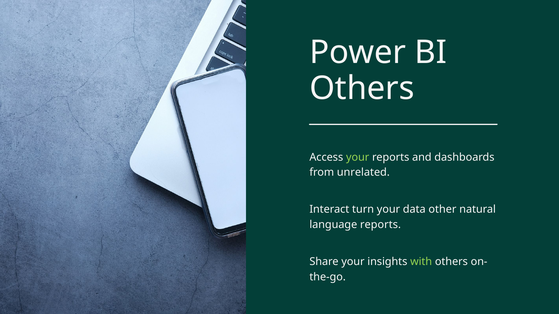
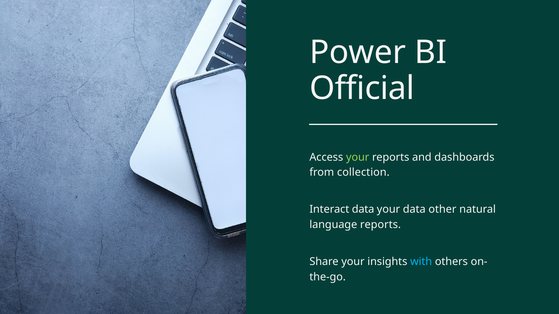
Others: Others -> Official (362, 89)
unrelated: unrelated -> collection (363, 173)
Interact turn: turn -> data (363, 210)
with colour: light green -> light blue (421, 262)
